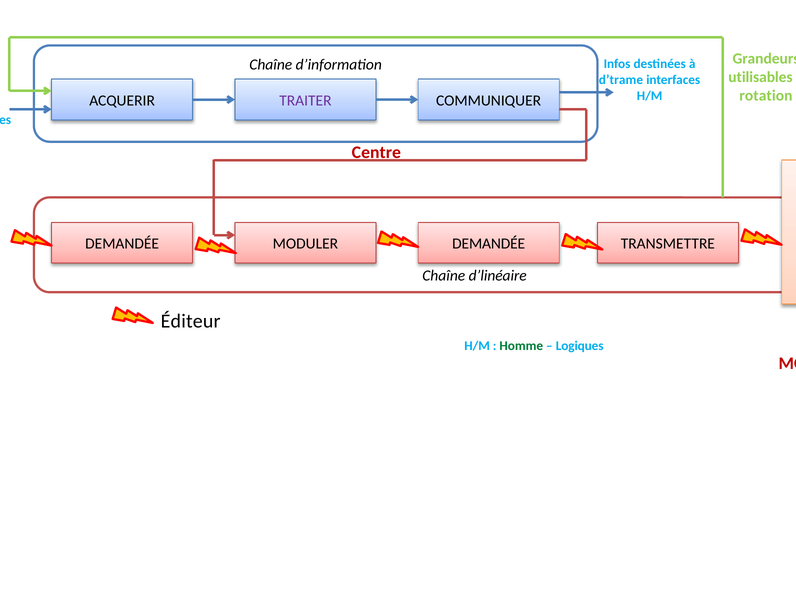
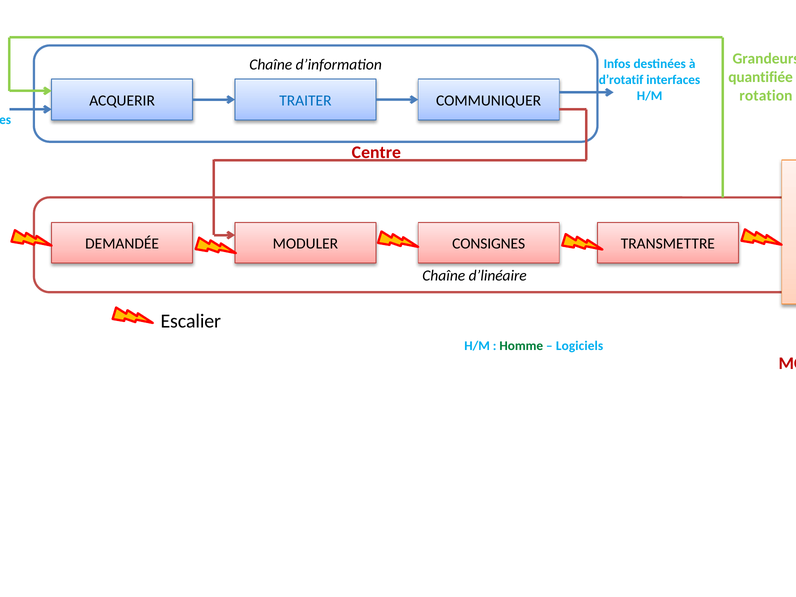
utilisables: utilisables -> quantifiée (761, 77)
d’trame: d’trame -> d’rotatif (621, 80)
TRAITER colour: purple -> blue (305, 101)
MODULER DEMANDÉE: DEMANDÉE -> CONSIGNES (489, 244)
Éditeur: Éditeur -> Escalier (191, 321)
Logiques: Logiques -> Logiciels (580, 346)
